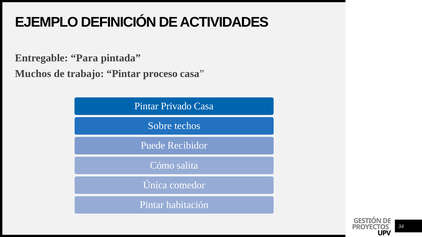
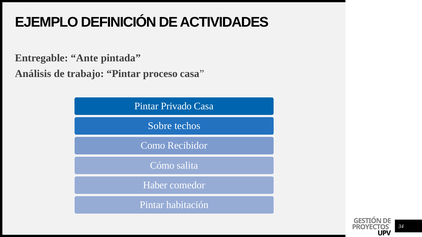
Para: Para -> Ante (84, 58)
Muchos: Muchos -> Análisis (33, 74)
Puede: Puede -> Como (153, 146)
Única: Única -> Haber (155, 185)
